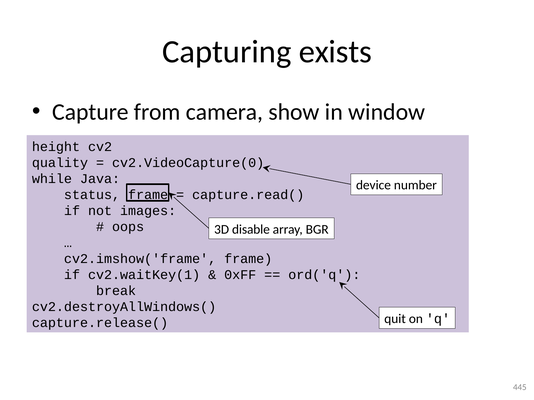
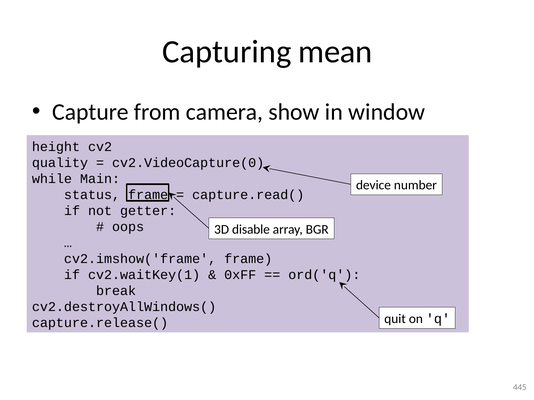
exists: exists -> mean (335, 52)
Java: Java -> Main (100, 179)
images: images -> getter (148, 211)
